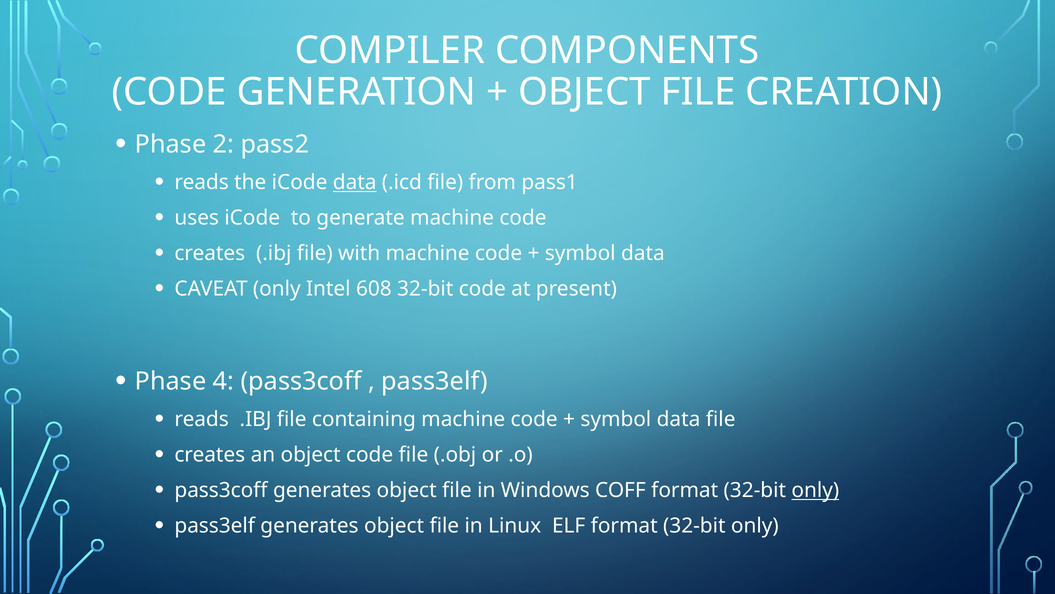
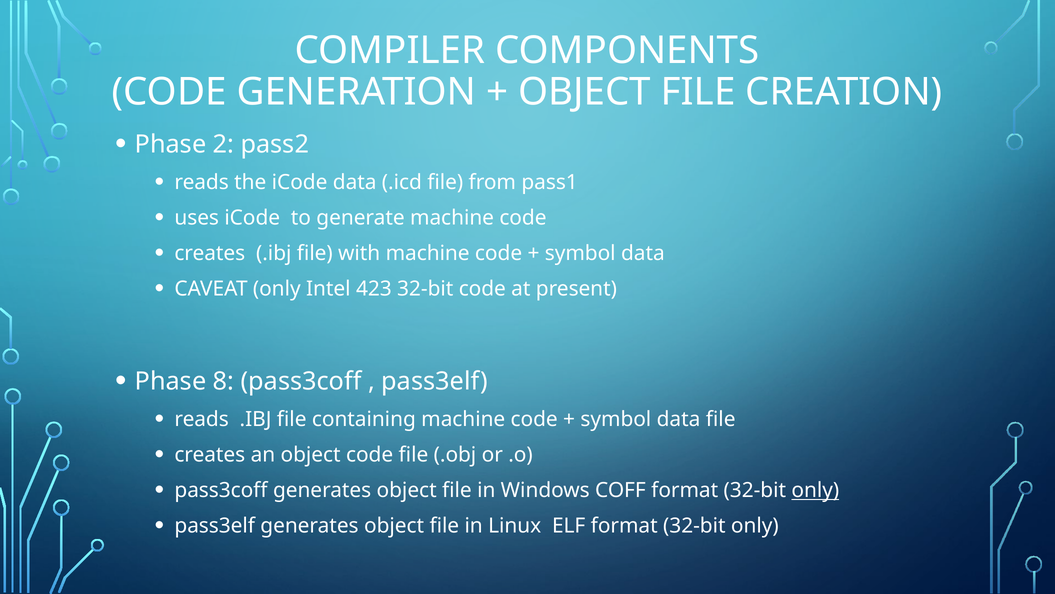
data underline: present -> none (355, 182)
608: 608 -> 423 (374, 289)
4: 4 -> 8 (223, 381)
